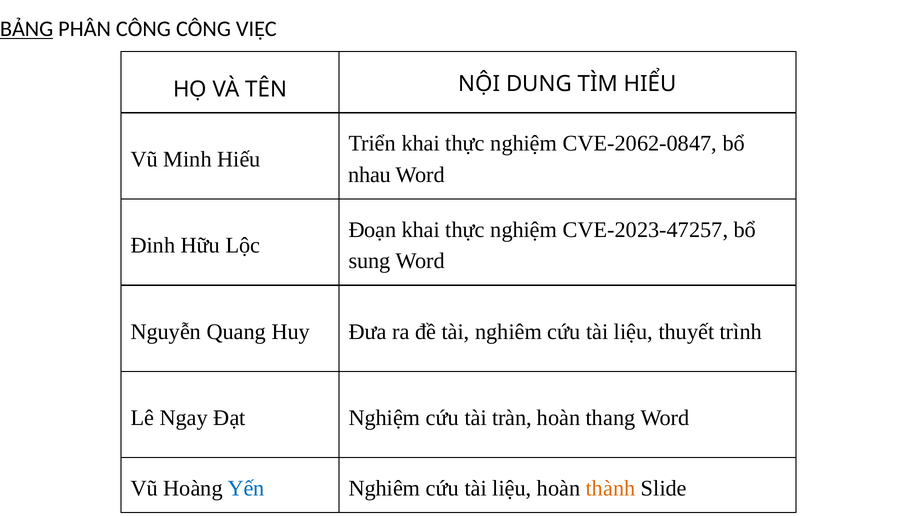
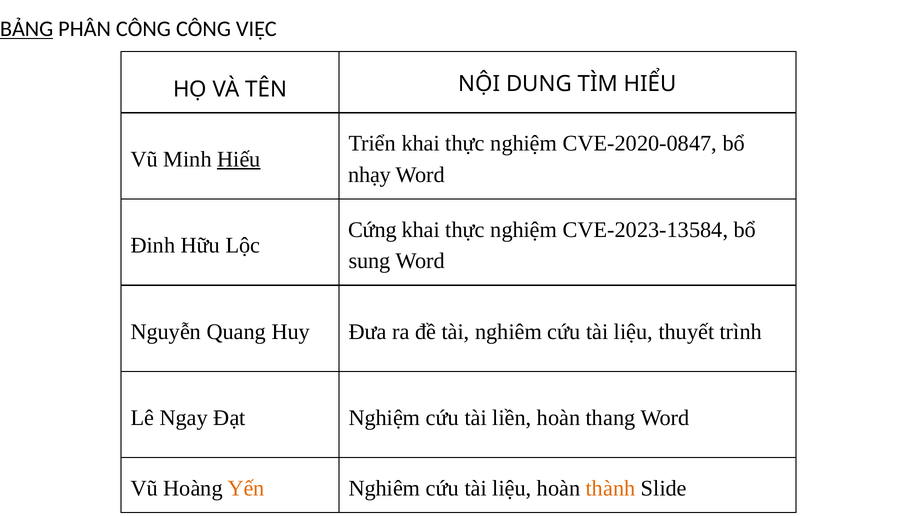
CVE-2062-0847: CVE-2062-0847 -> CVE-2020-0847 (640, 144)
Hiếu underline: none -> present (239, 159)
nhau: nhau -> nhạy (370, 175)
Đoạn: Đoạn -> Cứng (372, 230)
CVE-2023-47257: CVE-2023-47257 -> CVE-2023-13584 (645, 230)
tràn: tràn -> liền (512, 418)
Yến colour: blue -> orange (246, 488)
